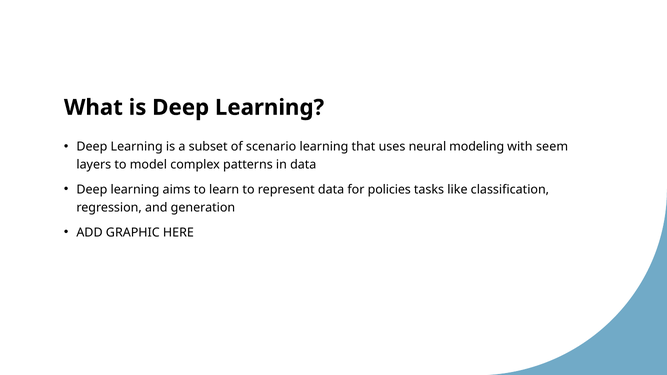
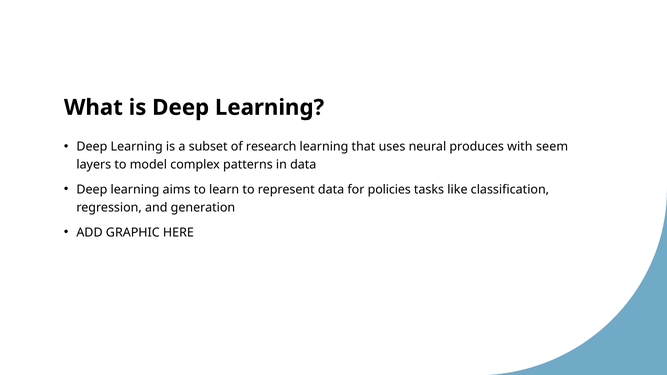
scenario: scenario -> research (271, 147)
modeling: modeling -> produces (477, 147)
